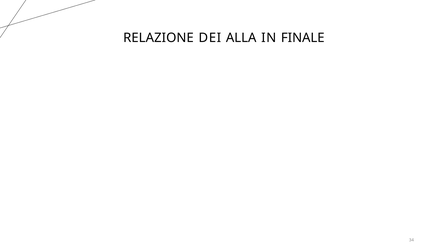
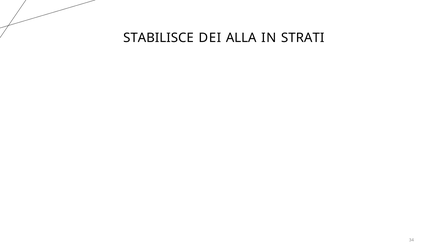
RELAZIONE: RELAZIONE -> STABILISCE (158, 38)
FINALE: FINALE -> STRATI (303, 38)
